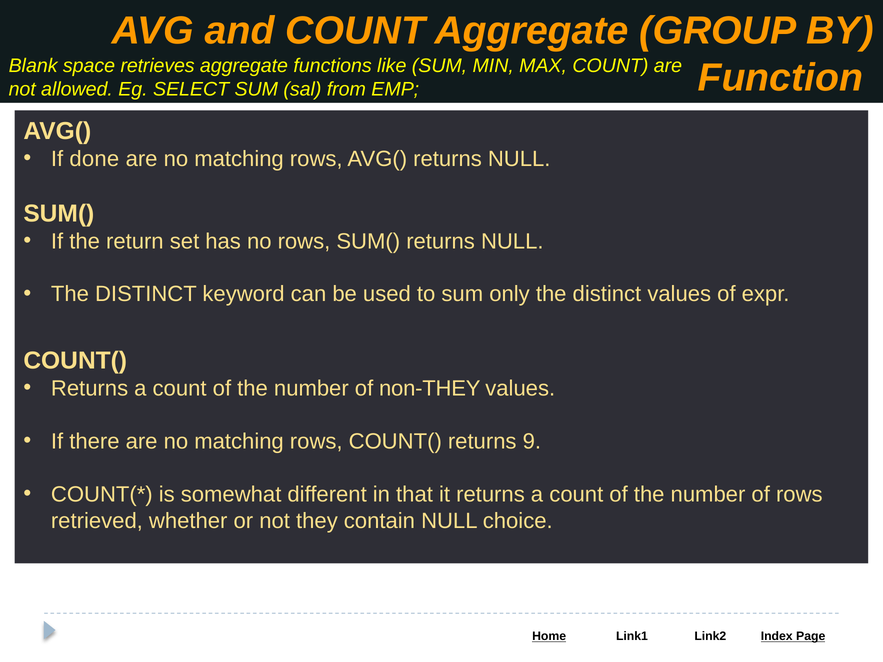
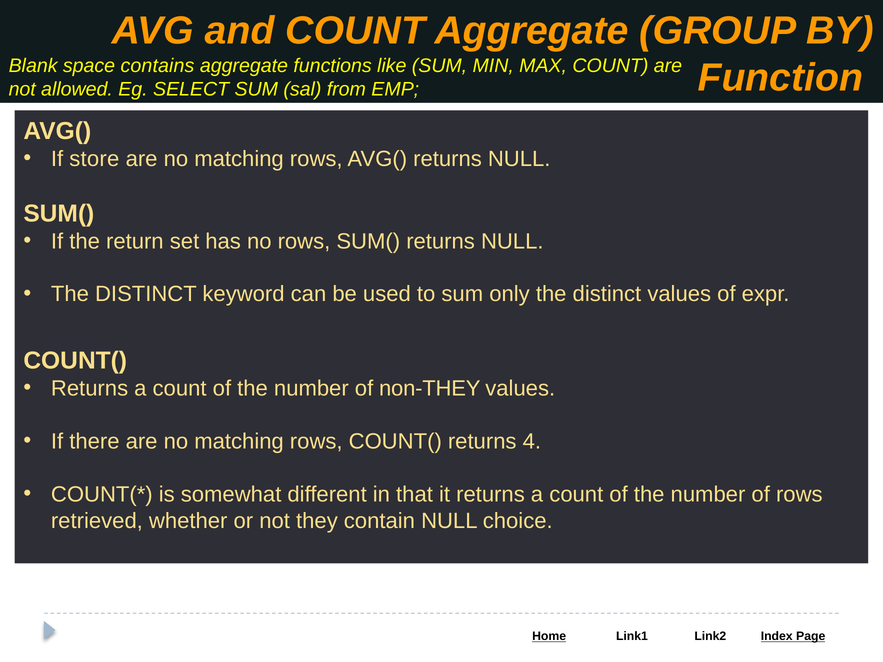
retrieves: retrieves -> contains (157, 66)
done: done -> store (94, 159)
9: 9 -> 4 (532, 442)
